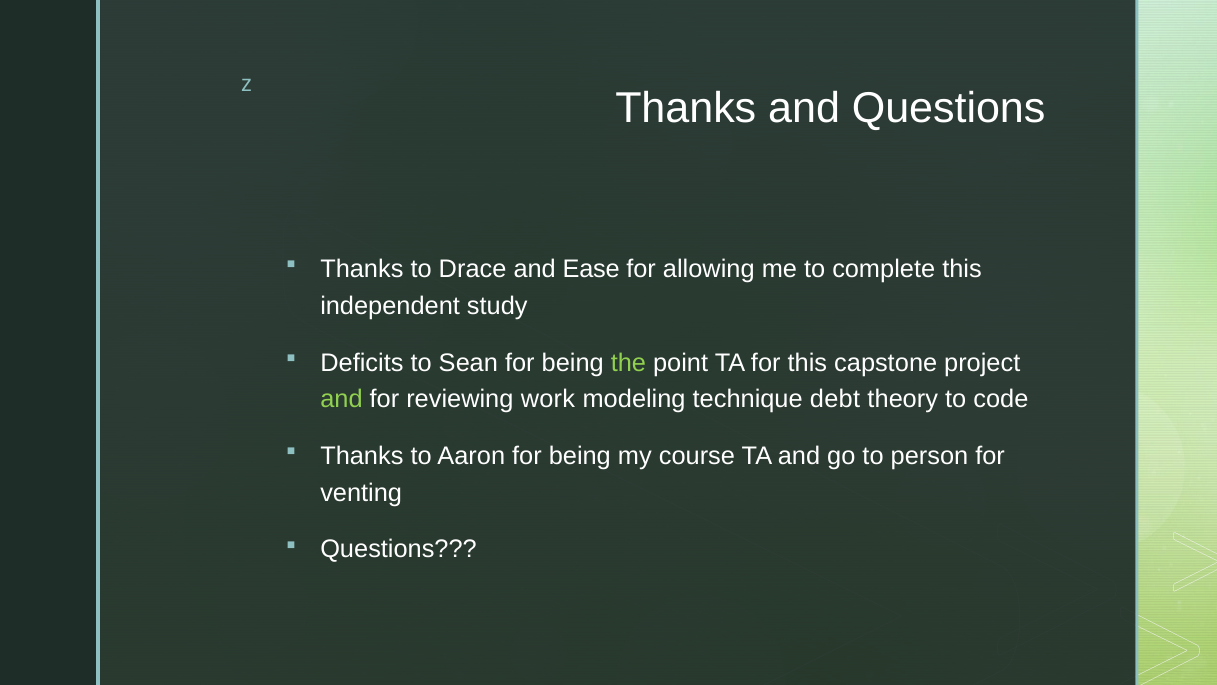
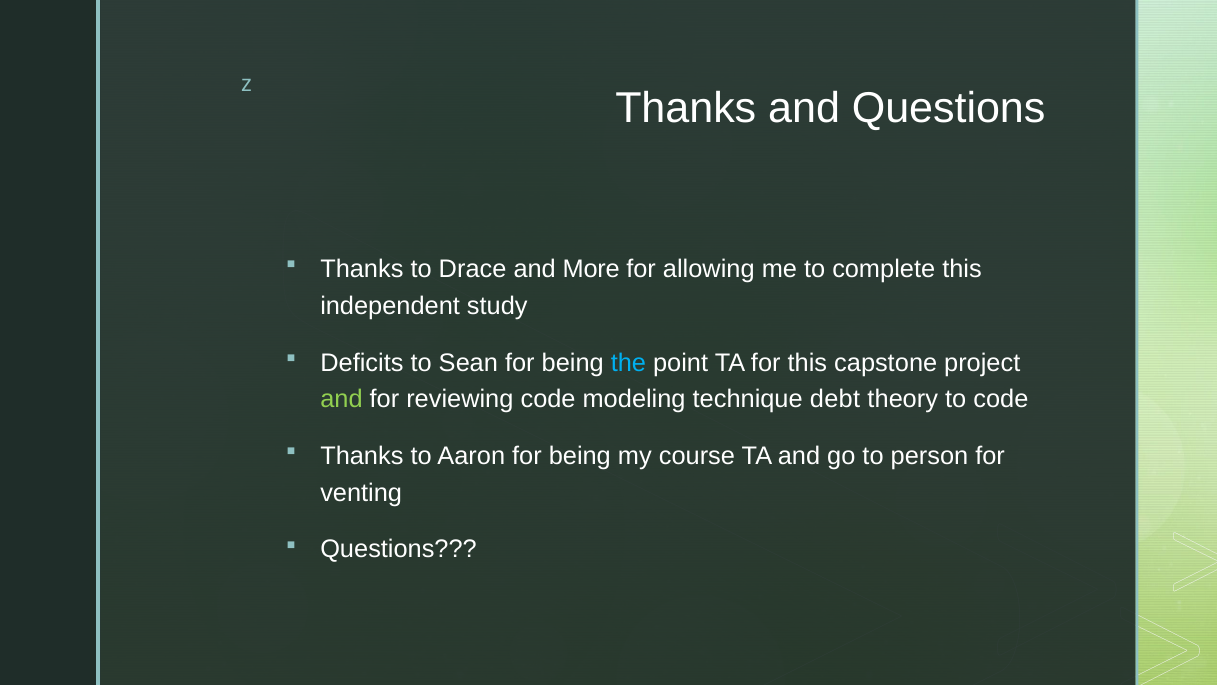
Ease: Ease -> More (591, 269)
the colour: light green -> light blue (628, 362)
reviewing work: work -> code (548, 399)
